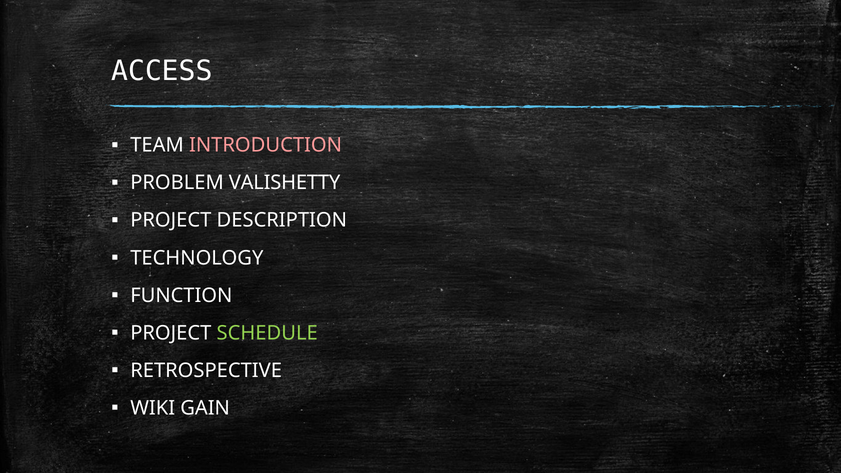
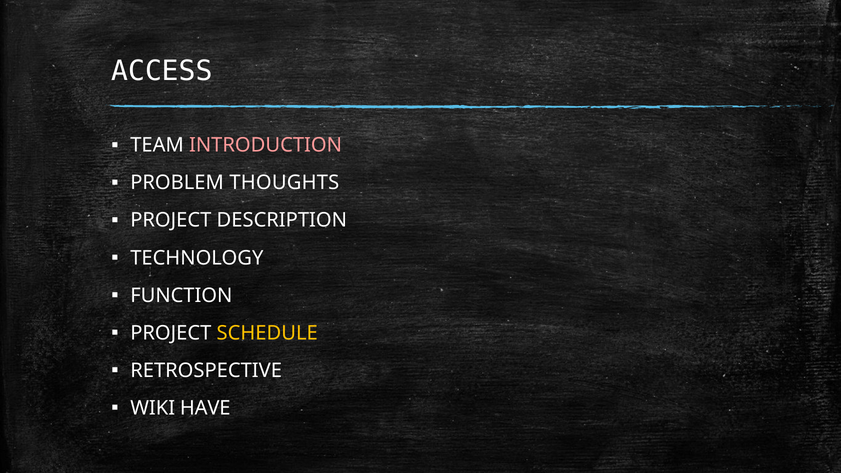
VALISHETTY: VALISHETTY -> THOUGHTS (284, 183)
SCHEDULE colour: light green -> yellow (267, 333)
GAIN: GAIN -> HAVE (205, 408)
